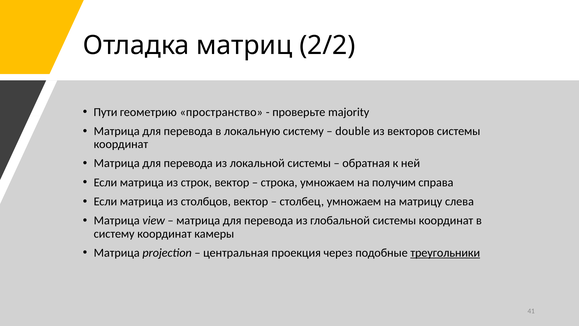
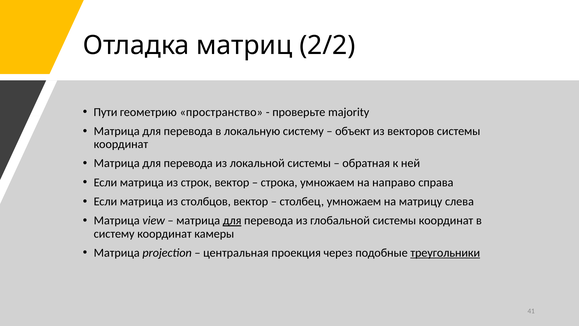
double: double -> объект (353, 131)
получим: получим -> направо (394, 182)
для underline: none -> present (232, 220)
